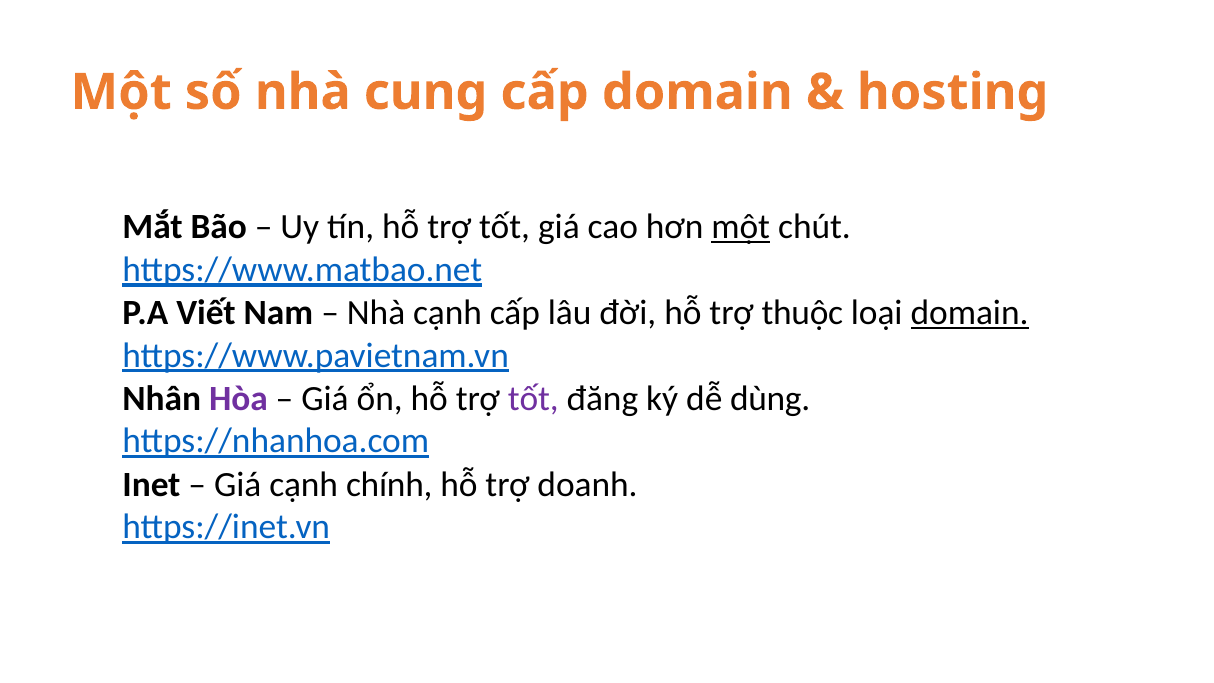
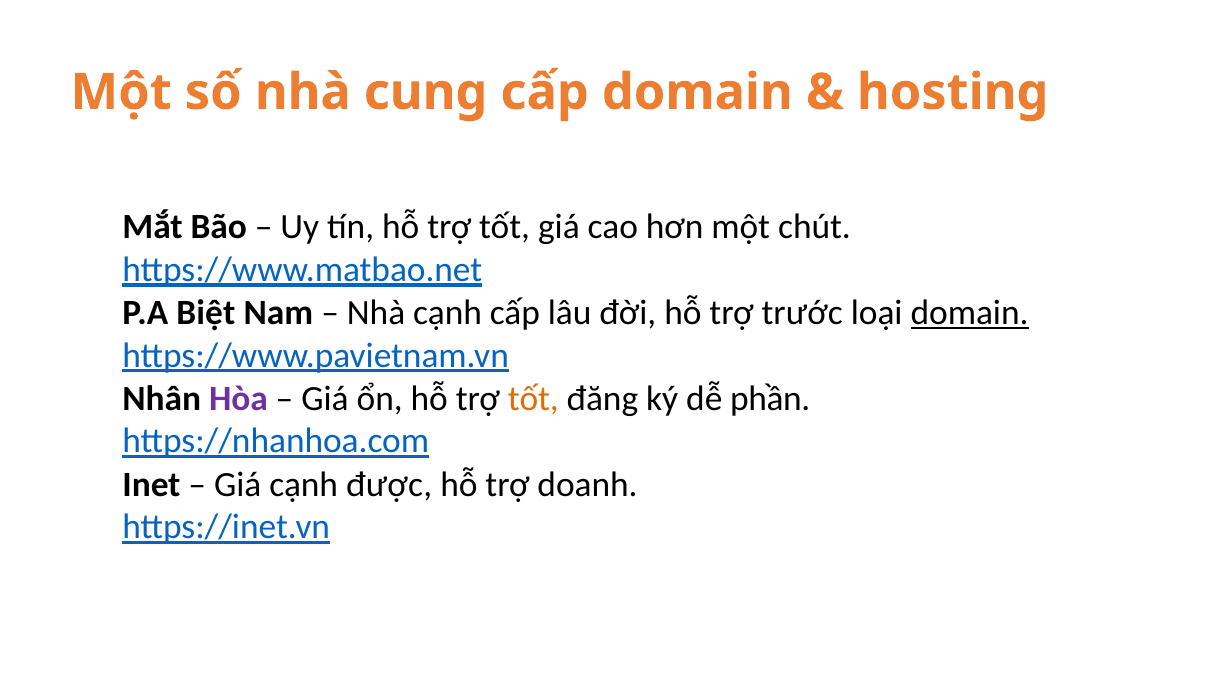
một underline: present -> none (741, 227)
Viết: Viết -> Biệt (206, 313)
thuộc: thuộc -> trước (802, 313)
tốt colour: purple -> orange (533, 399)
dùng: dùng -> phần (770, 399)
chính: chính -> được (389, 484)
